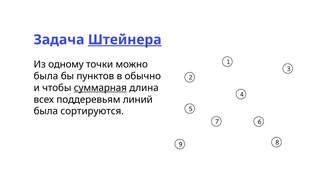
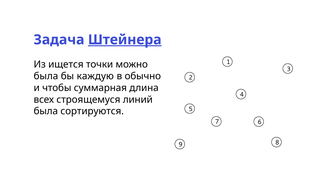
одному: одному -> ищется (66, 64)
пунктов: пунктов -> каждую (95, 76)
суммарная underline: present -> none (100, 88)
поддеревьям: поддеревьям -> строящемуся (88, 99)
